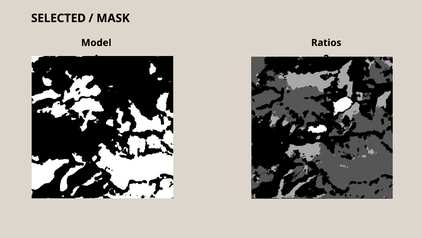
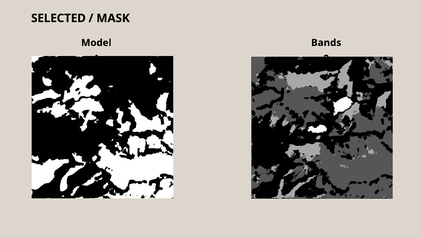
Ratios: Ratios -> Bands (326, 43)
